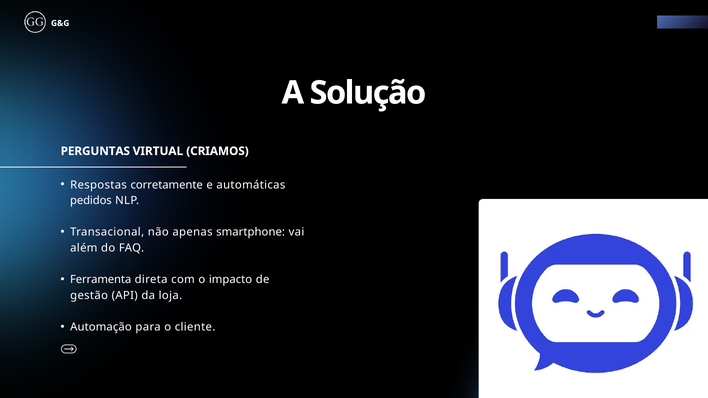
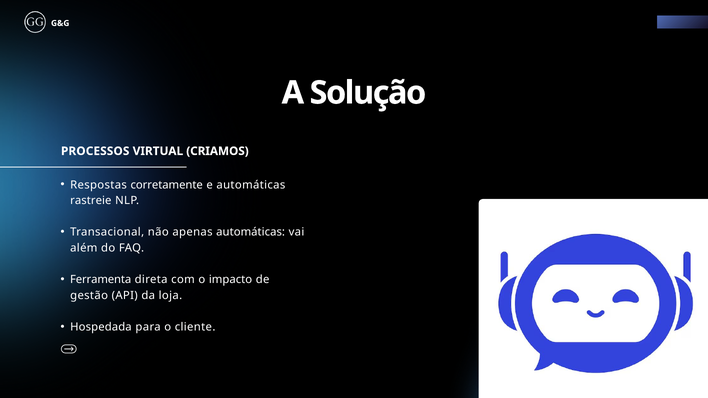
PERGUNTAS: PERGUNTAS -> PROCESSOS (95, 151)
pedidos: pedidos -> rastreie (91, 201)
apenas smartphone: smartphone -> automáticas (251, 232)
Automação: Automação -> Hospedada (101, 327)
